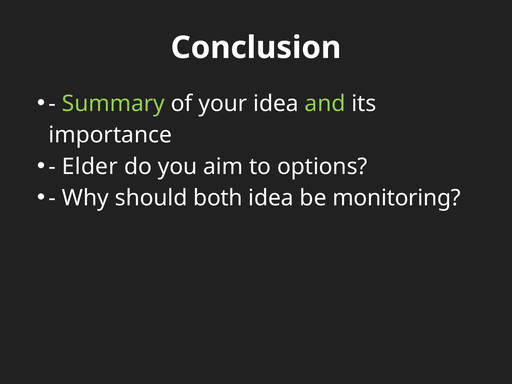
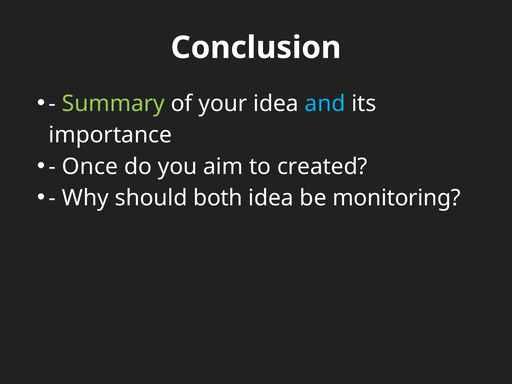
and colour: light green -> light blue (325, 104)
Elder: Elder -> Once (90, 166)
options: options -> created (322, 166)
